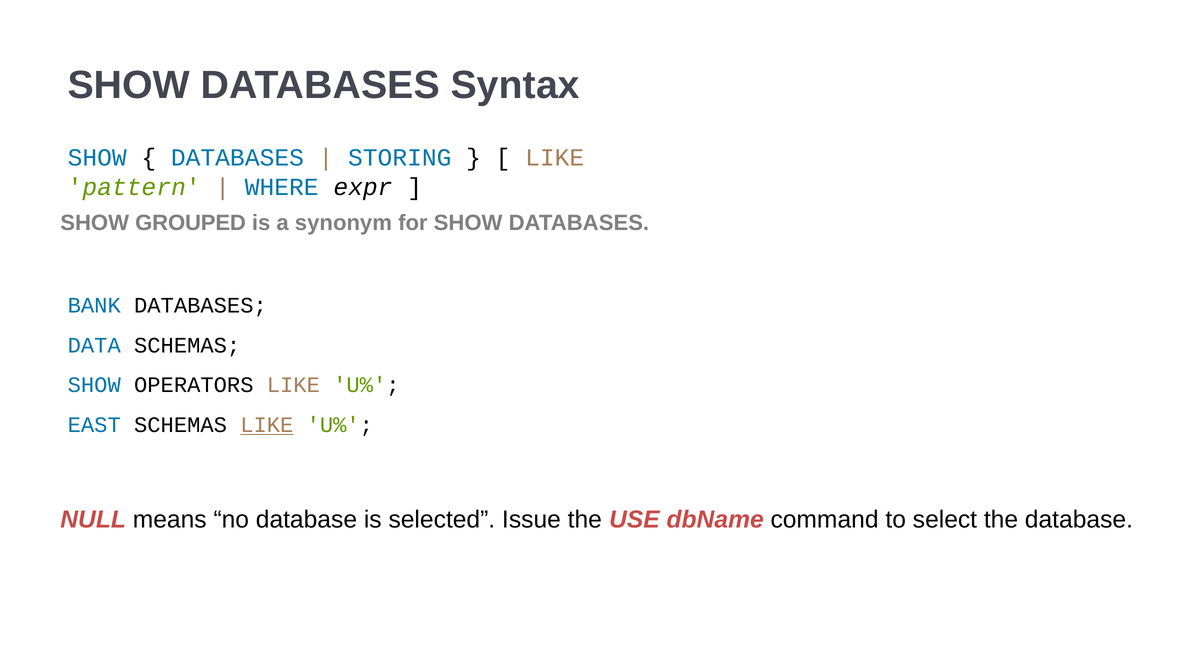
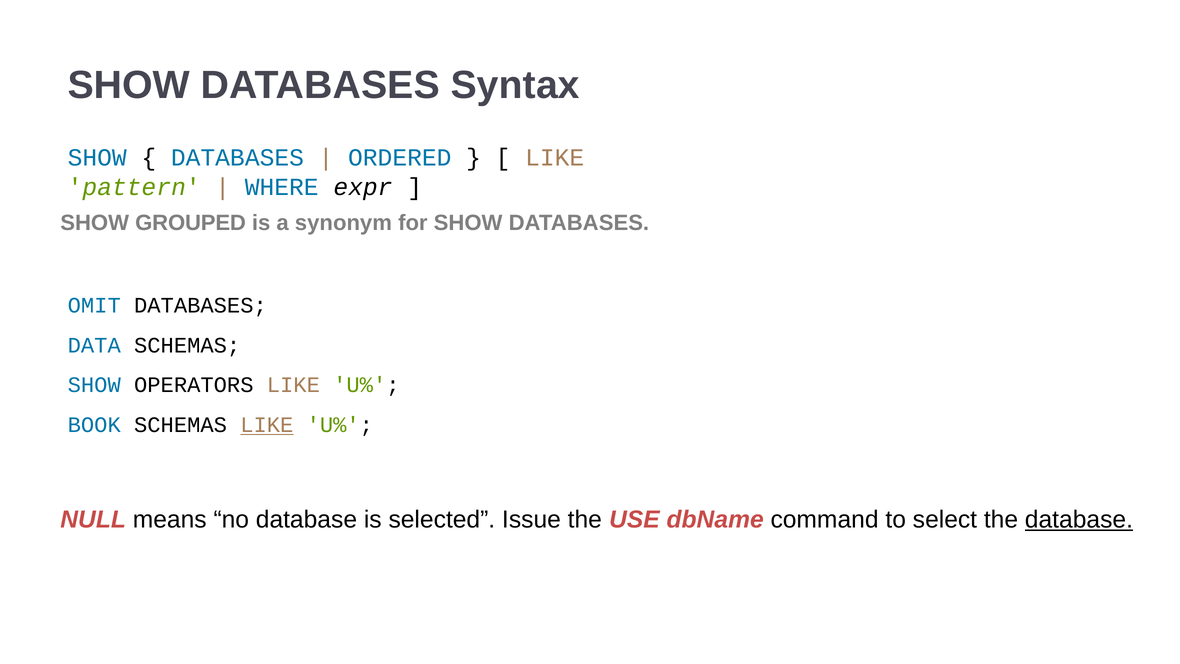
STORING: STORING -> ORDERED (400, 157)
BANK: BANK -> OMIT (94, 305)
EAST: EAST -> BOOK (94, 425)
database underline: none -> present (1079, 519)
